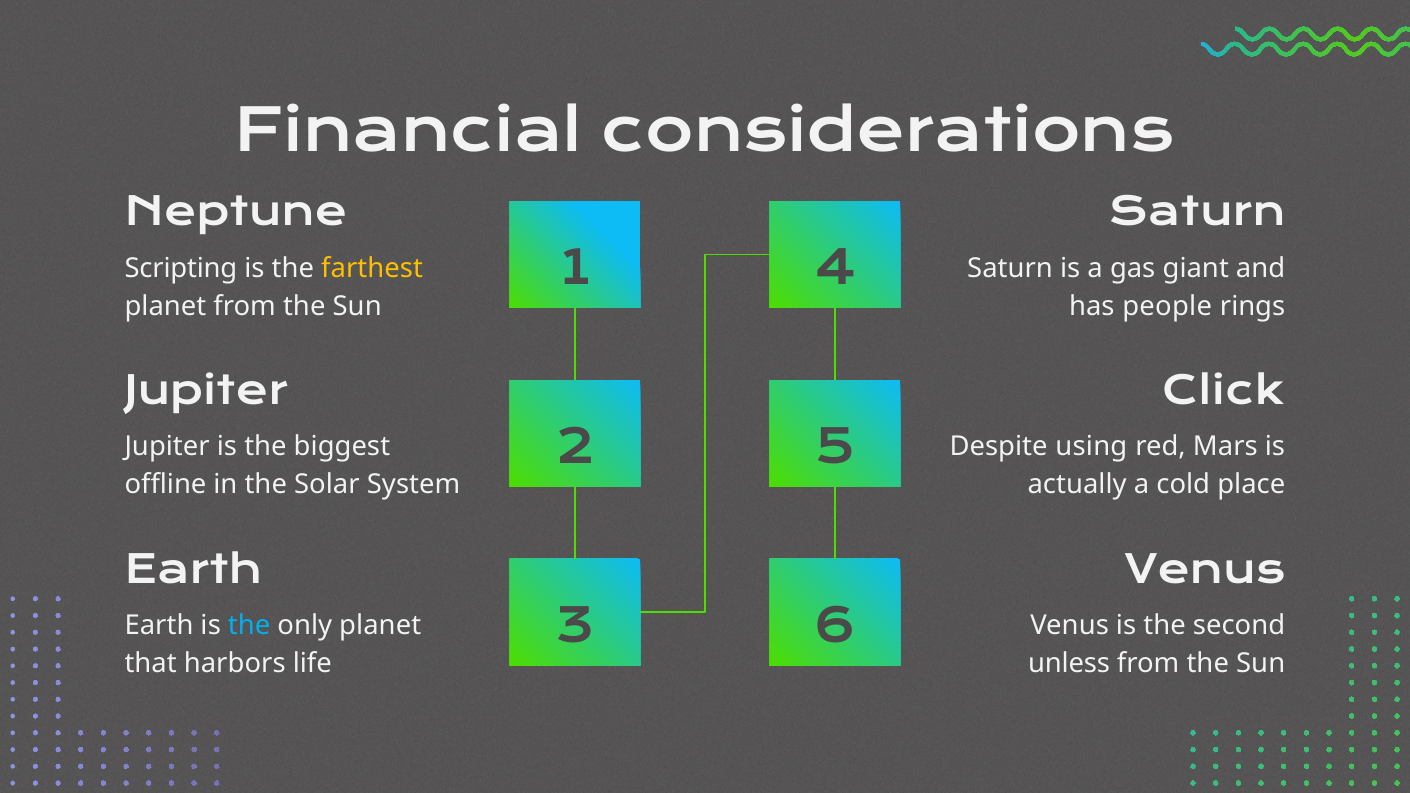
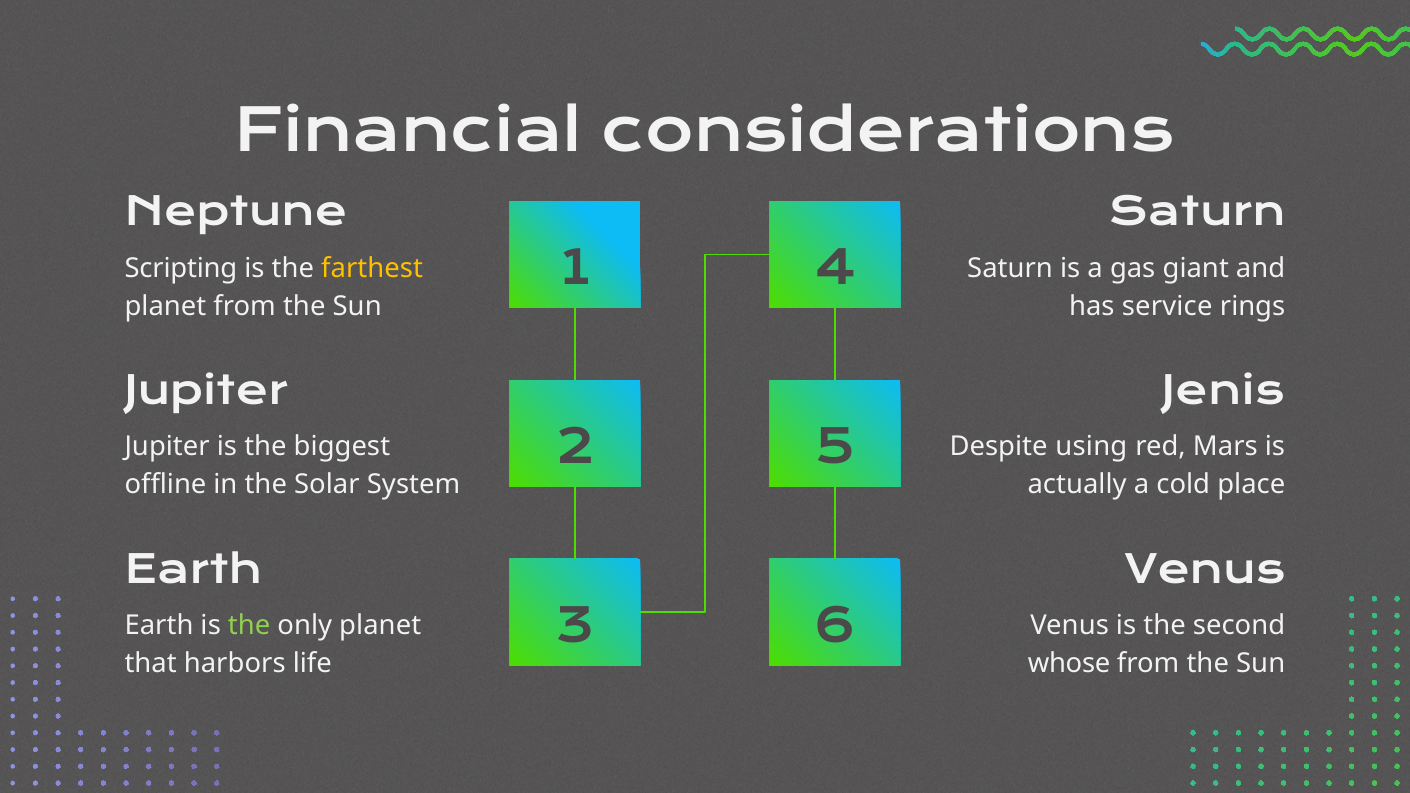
people: people -> service (1167, 306)
Click: Click -> Jenis (1223, 391)
the colour: light blue -> light green (249, 626)
unless: unless -> whose (1069, 664)
